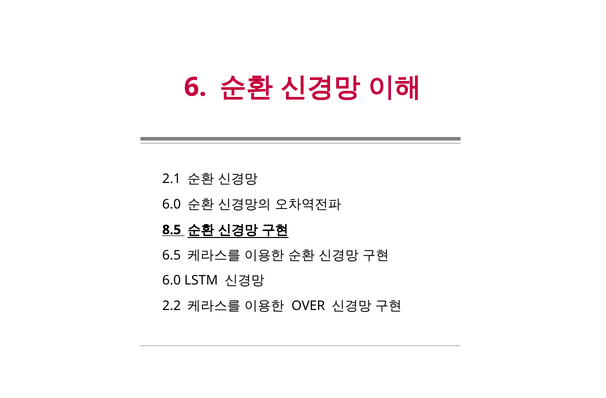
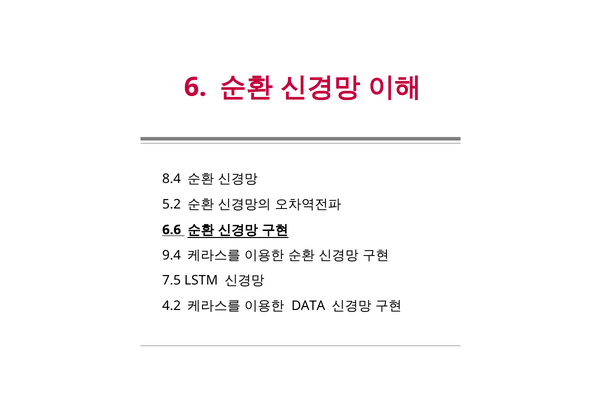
2.1: 2.1 -> 8.4 (172, 179)
6.0: 6.0 -> 5.2 (172, 205)
8.5: 8.5 -> 6.6 (172, 230)
6.5: 6.5 -> 9.4 (172, 255)
6.0: 6.0 -> 7.5 (172, 281)
2.2: 2.2 -> 4.2 (172, 306)
OVER: OVER -> DATA (308, 306)
